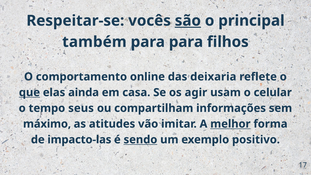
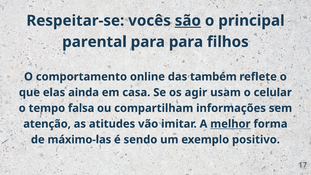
também: também -> parental (94, 42)
deixaria: deixaria -> também (213, 77)
que underline: present -> none (29, 92)
seus: seus -> falsa (81, 108)
máximo: máximo -> atenção (47, 124)
impacto-las: impacto-las -> máximo-las (79, 140)
sendo underline: present -> none (140, 140)
